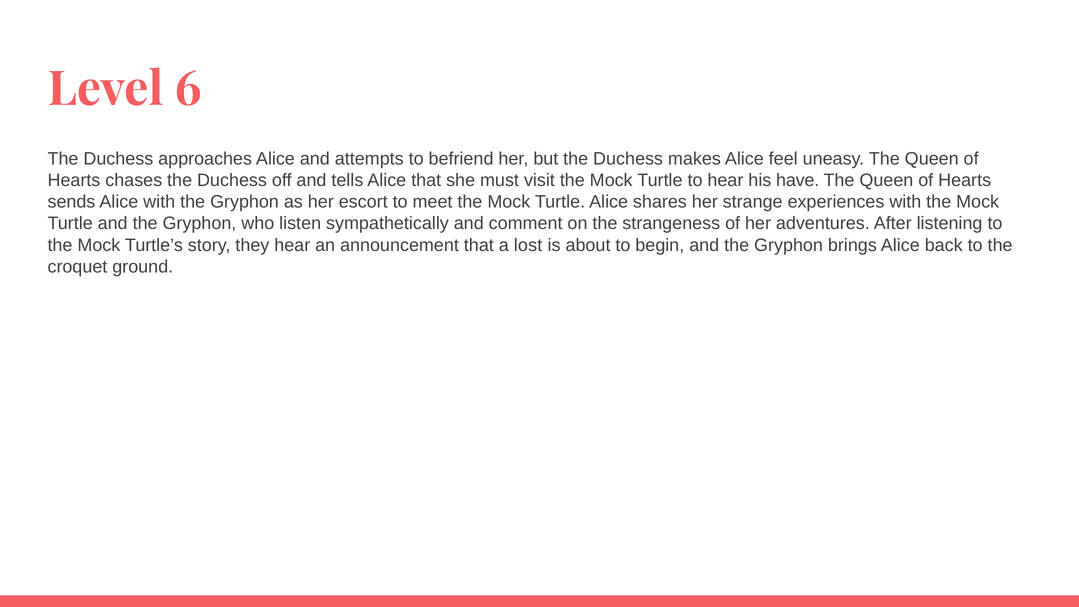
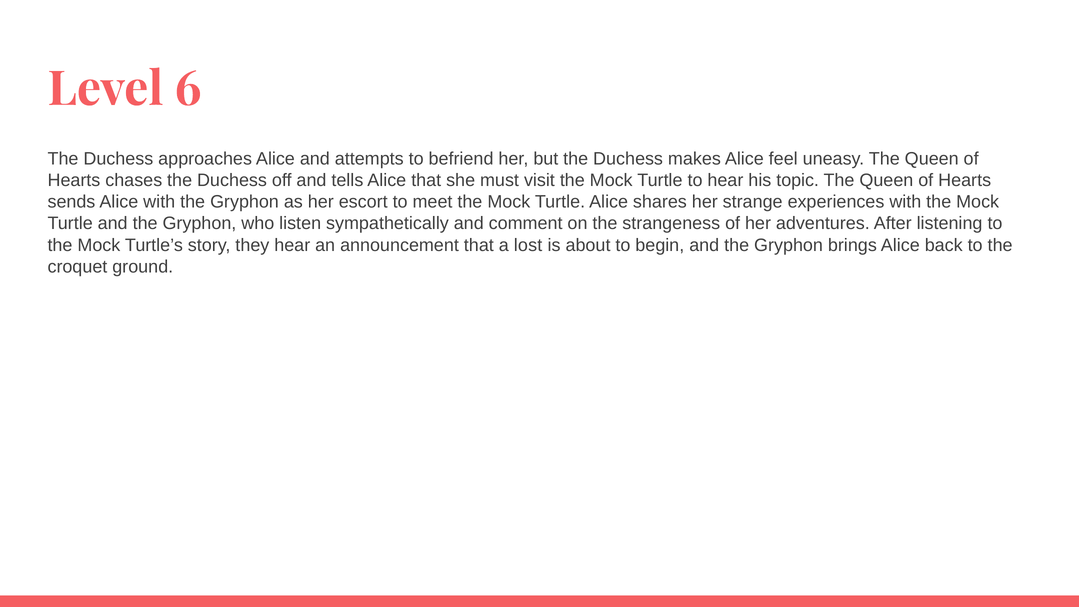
have: have -> topic (798, 180)
